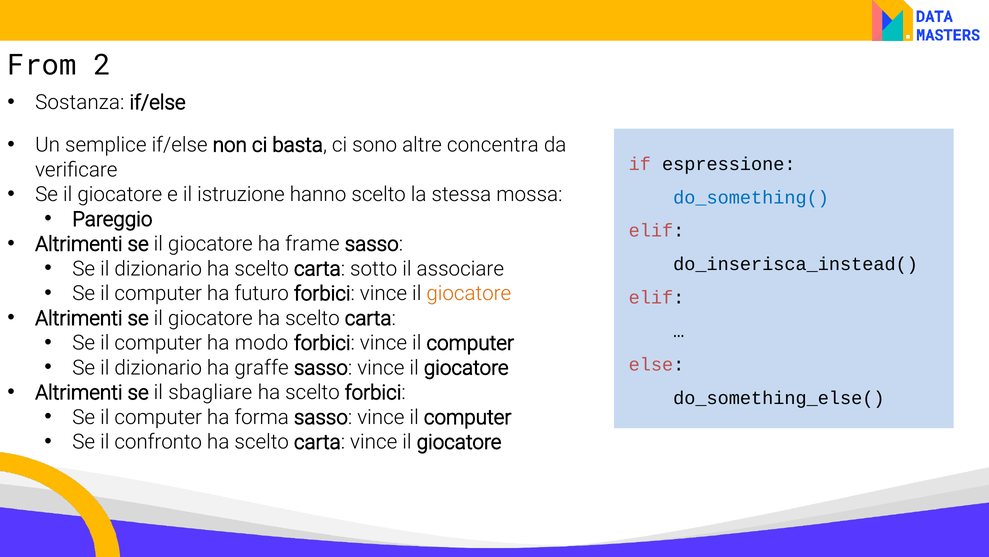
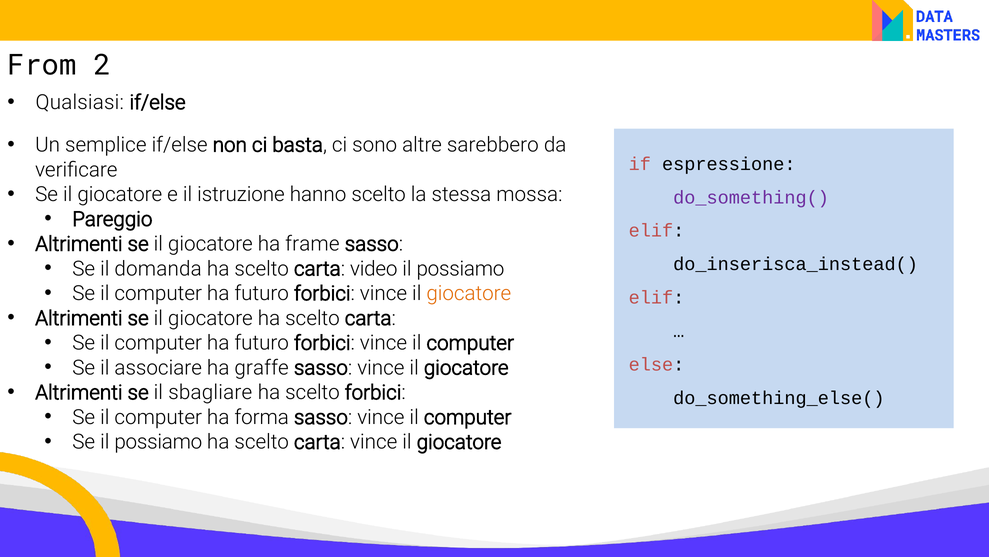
Sostanza: Sostanza -> Qualsiasi (80, 102)
concentra: concentra -> sarebbero (493, 145)
do_something( colour: blue -> purple (751, 197)
dizionario: dizionario -> domanda (158, 268)
sotto: sotto -> video (374, 268)
associare: associare -> possiamo (460, 268)
modo: modo -> futuro (262, 343)
dizionario: dizionario -> associare (158, 367)
Se il confronto: confronto -> possiamo (158, 442)
